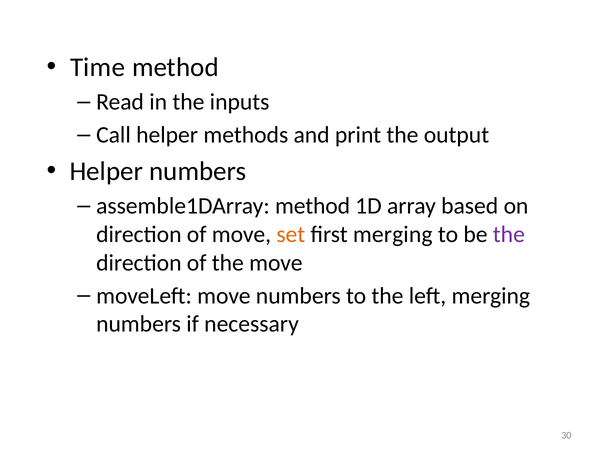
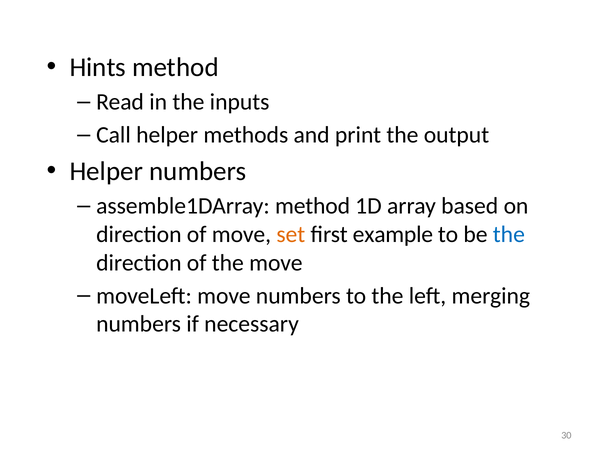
Time: Time -> Hints (98, 67)
first merging: merging -> example (393, 234)
the colour: purple -> blue (509, 234)
